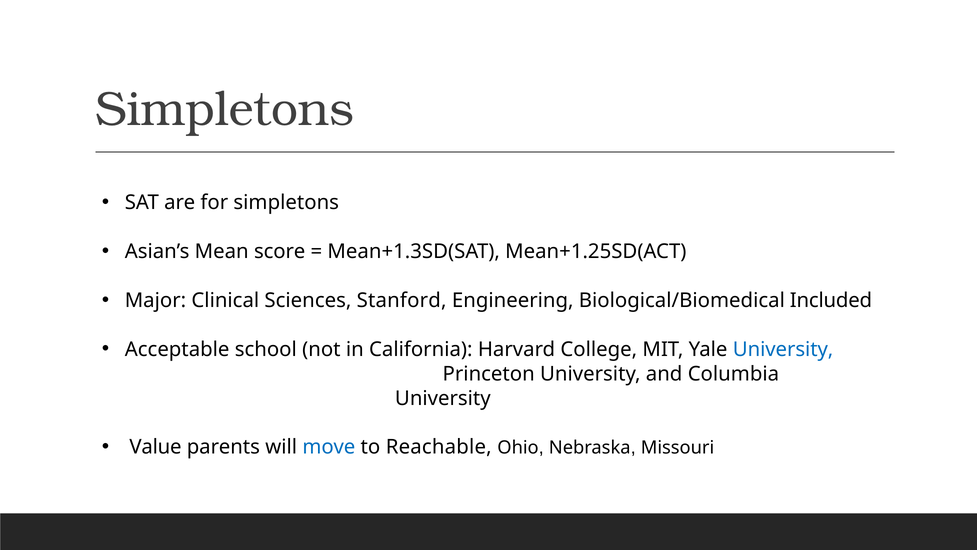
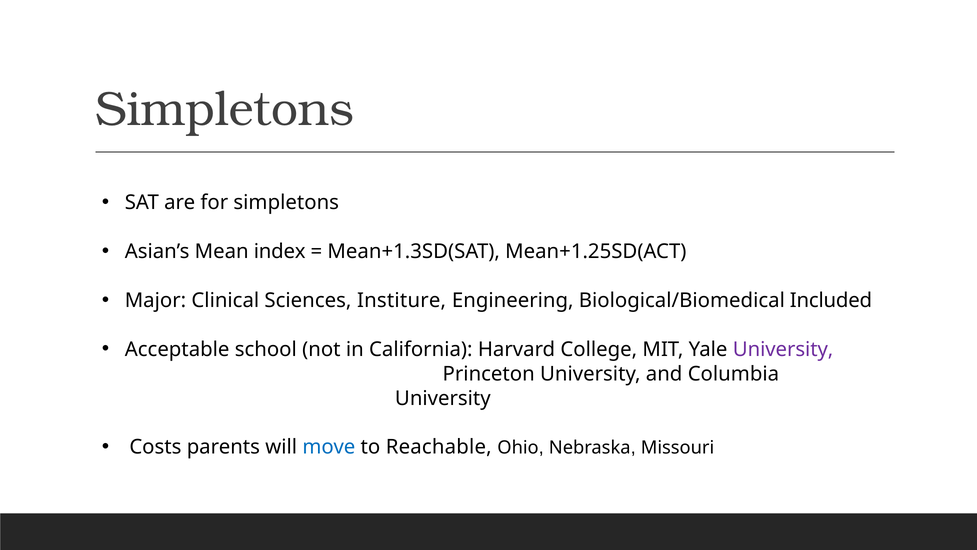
score: score -> index (280, 251)
Stanford: Stanford -> Institure (402, 300)
University colour: blue -> purple (783, 349)
Value: Value -> Costs (155, 447)
